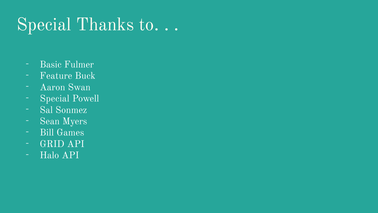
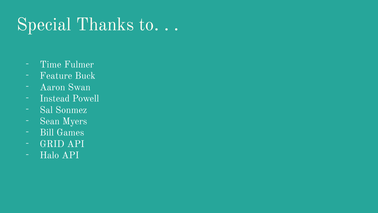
Basic: Basic -> Time (51, 64)
Special: Special -> Instead (55, 98)
